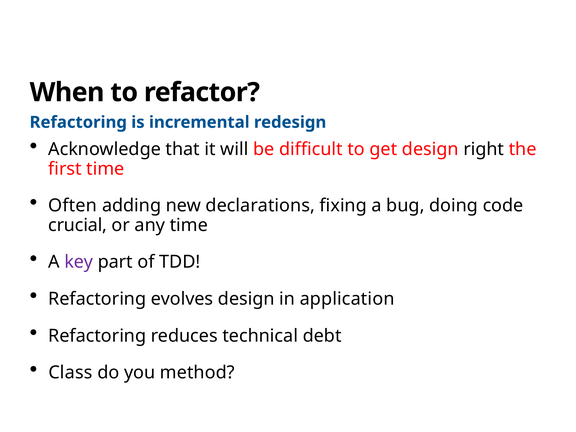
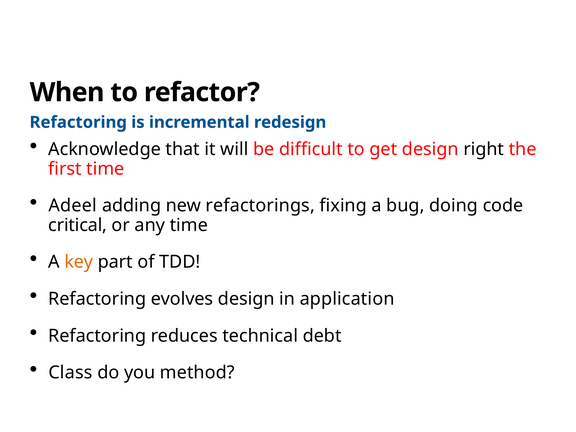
Often: Often -> Adeel (73, 206)
declarations: declarations -> refactorings (260, 206)
crucial: crucial -> critical (78, 225)
key colour: purple -> orange (79, 262)
